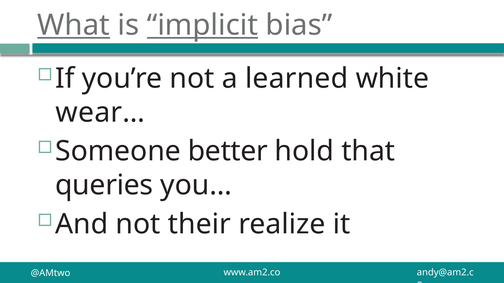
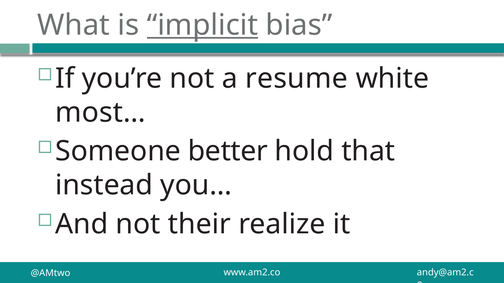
What underline: present -> none (74, 25)
learned: learned -> resume (297, 79)
wear…: wear… -> most… (100, 113)
queries: queries -> instead (104, 186)
